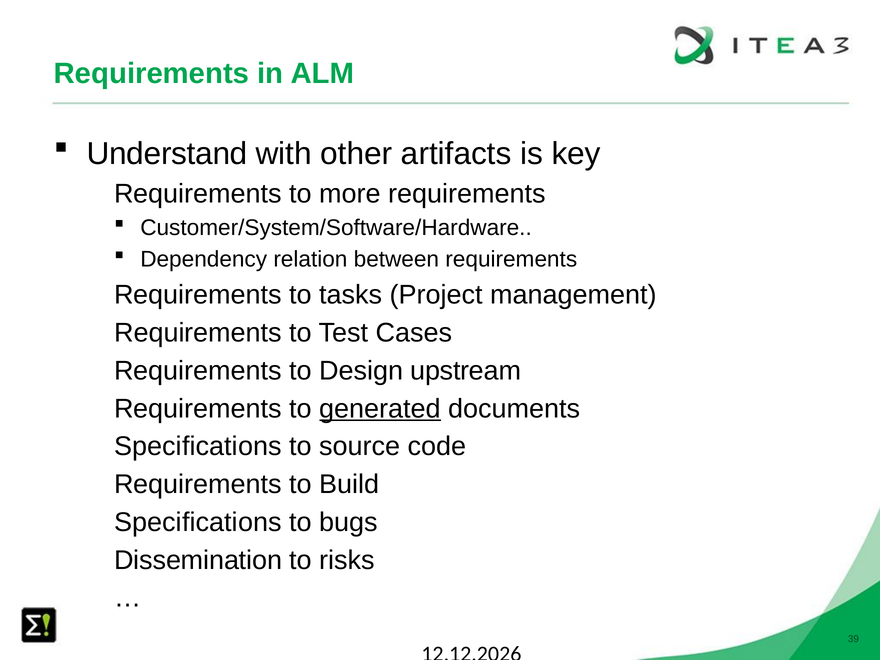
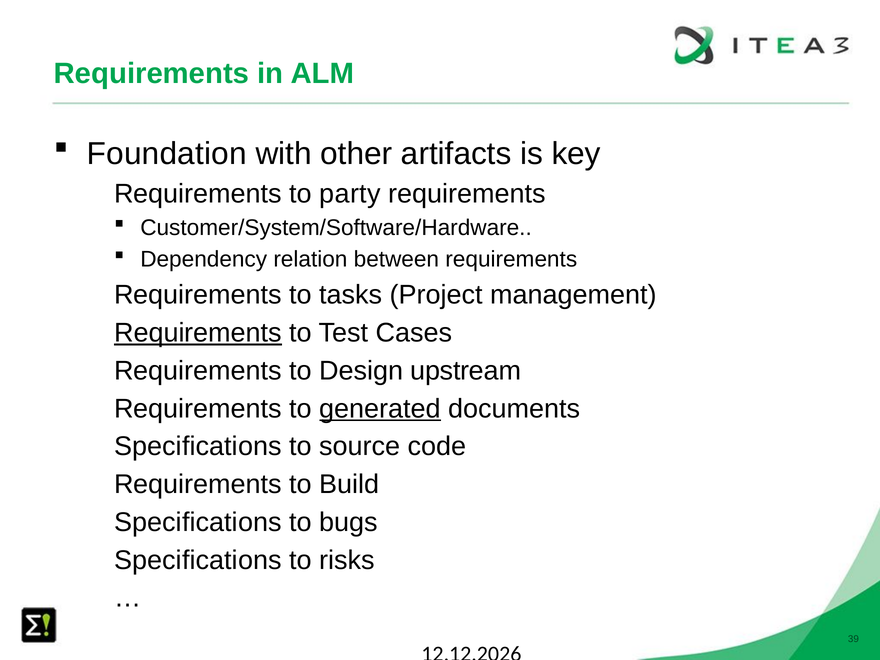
Understand: Understand -> Foundation (167, 154)
more: more -> party (350, 194)
Requirements underline: none -> present (198, 333)
Dissemination: Dissemination -> Specifications (198, 560)
